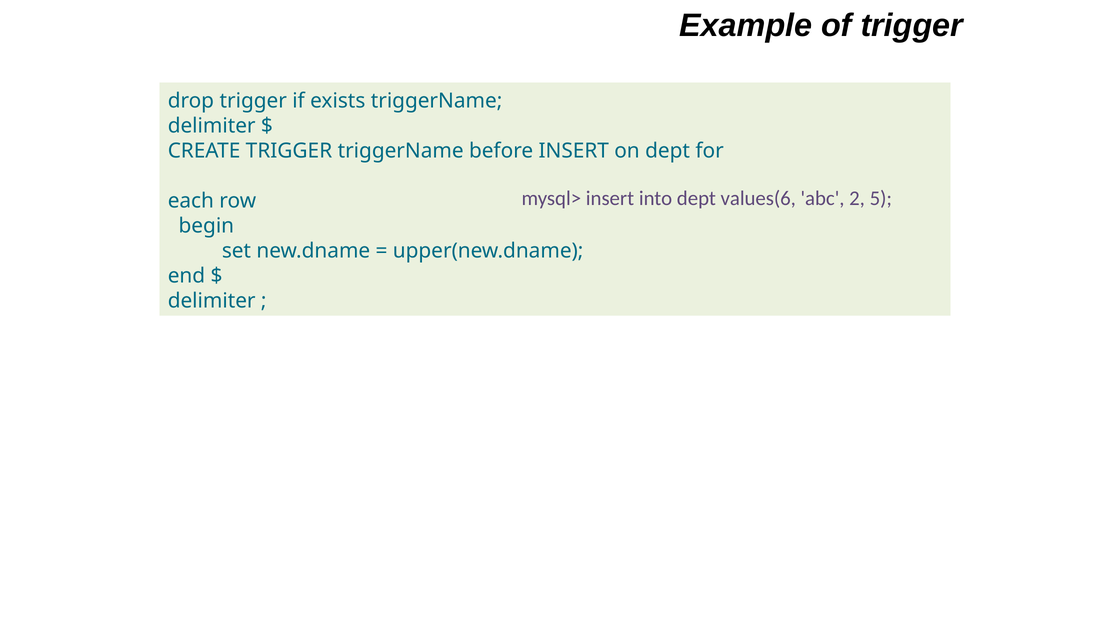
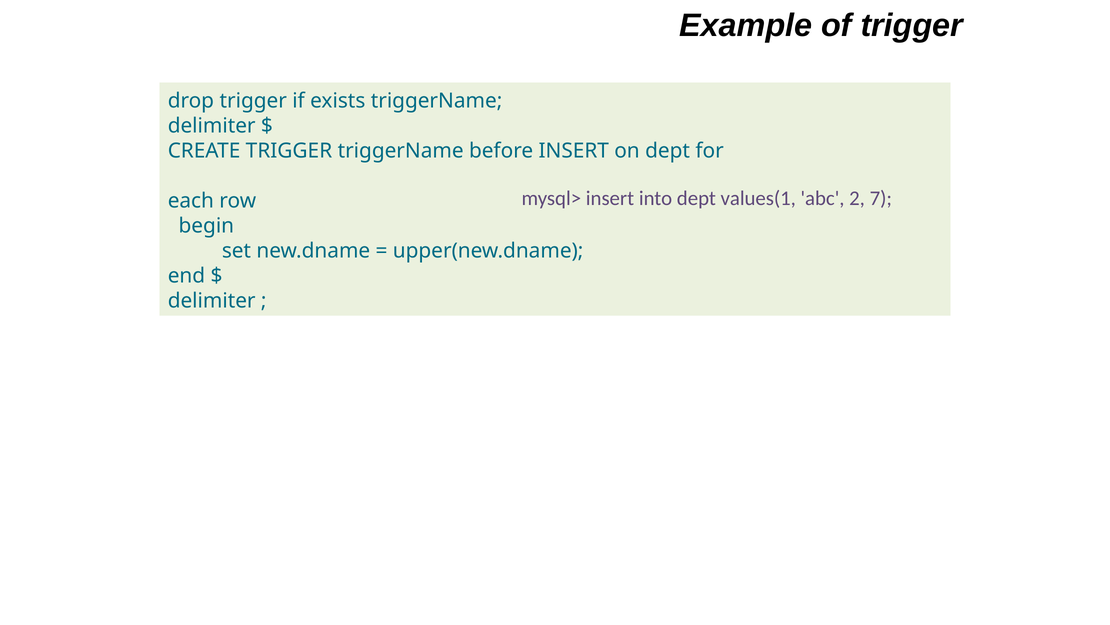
values(6: values(6 -> values(1 (758, 198)
5: 5 -> 7 (881, 198)
